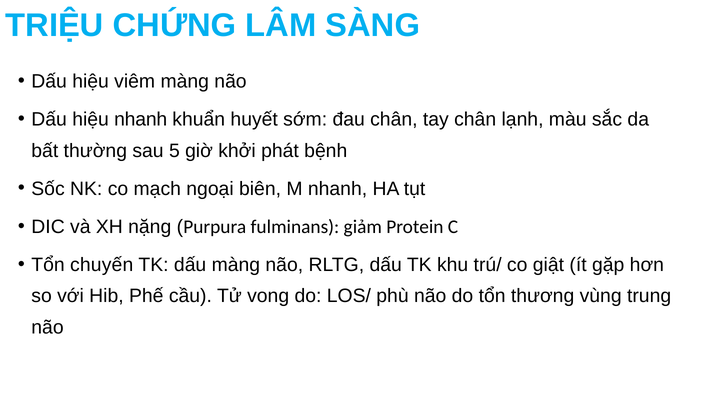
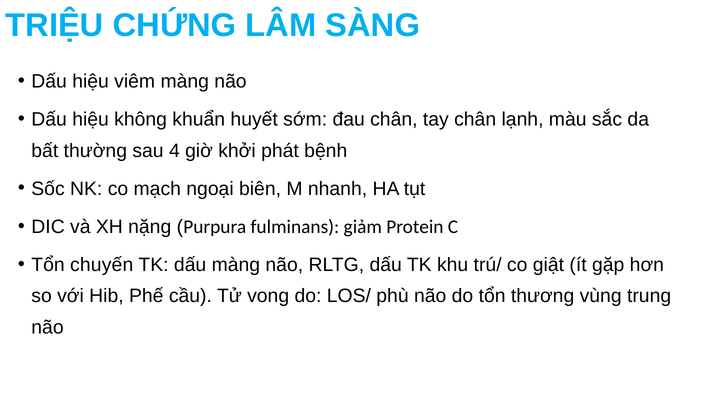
hiệu nhanh: nhanh -> không (141, 119)
5: 5 -> 4 (174, 151)
